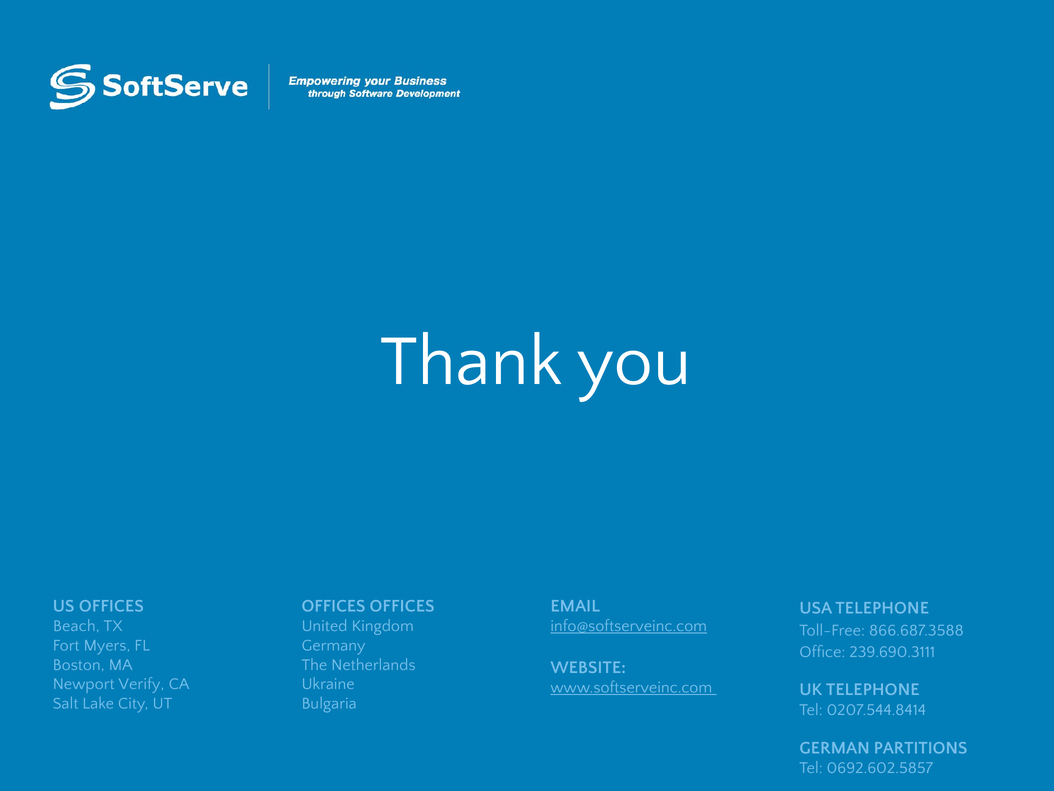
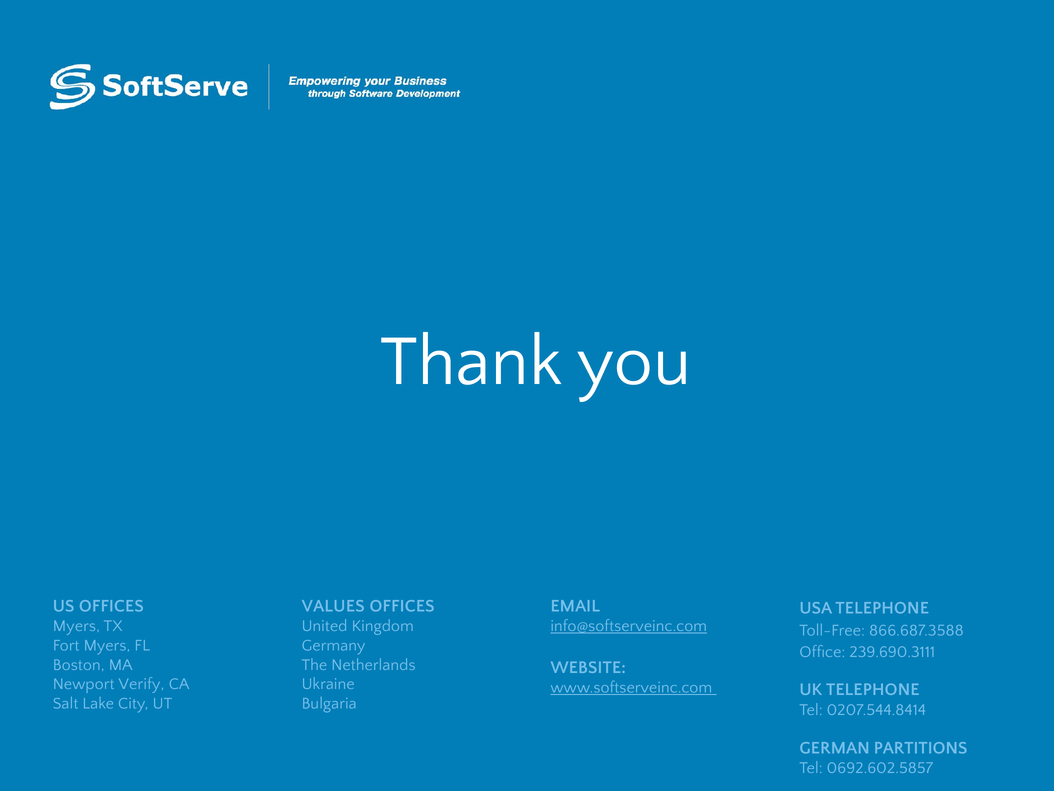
OFFICES: OFFICES -> VALUES (333, 606)
Beach: Beach -> Myers (76, 626)
